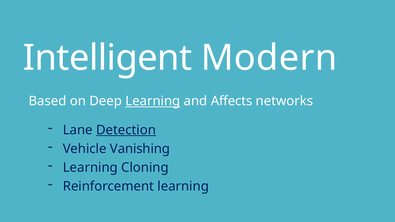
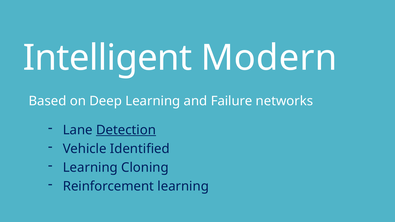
Learning underline: present -> none (153, 101)
Affects: Affects -> Failure (232, 101)
Vanishing: Vanishing -> Identified (140, 149)
